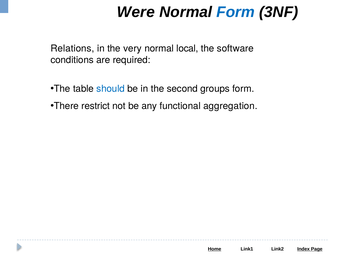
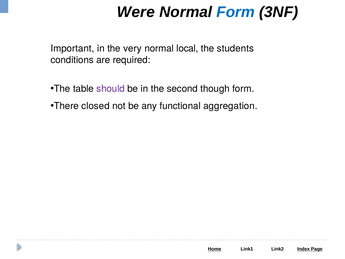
Relations: Relations -> Important (72, 48)
software: software -> students (235, 48)
should colour: blue -> purple (111, 89)
groups: groups -> though (215, 89)
restrict: restrict -> closed (96, 106)
